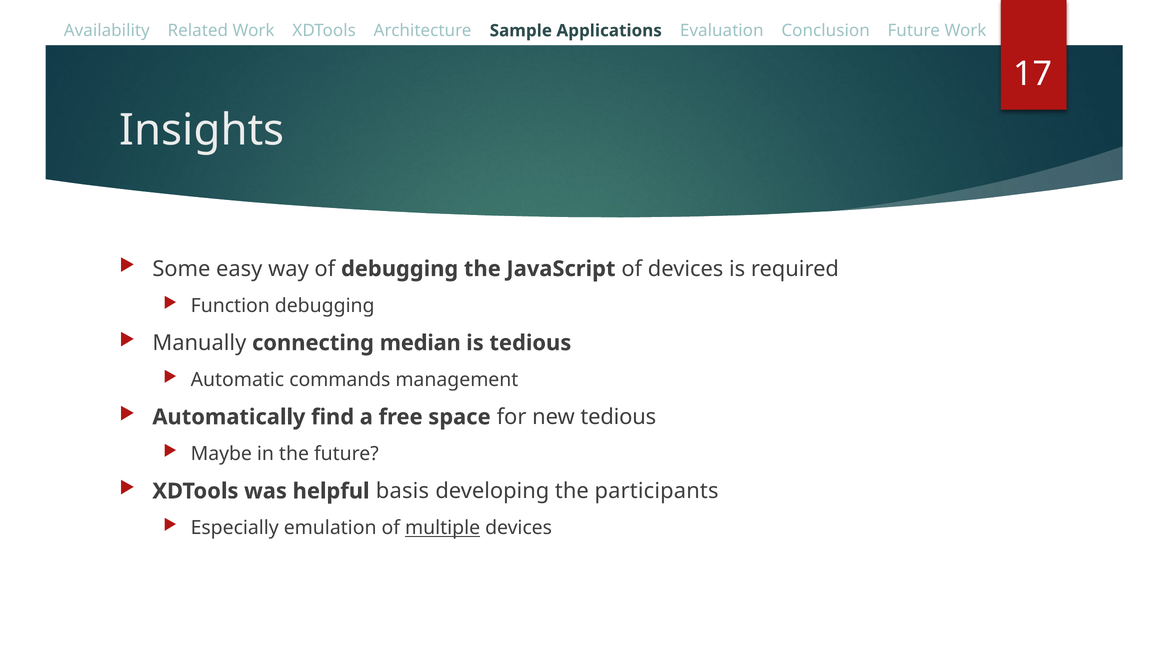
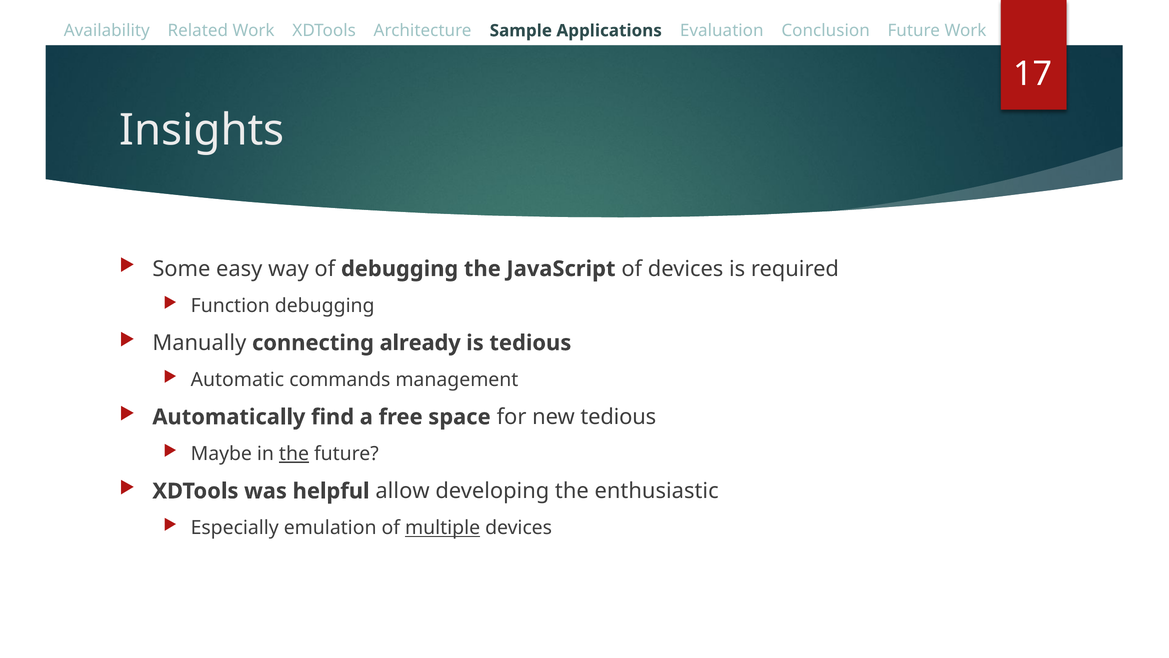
median: median -> already (420, 343)
the underline: none -> present (294, 454)
basis: basis -> allow (403, 491)
participants: participants -> enthusiastic (657, 491)
